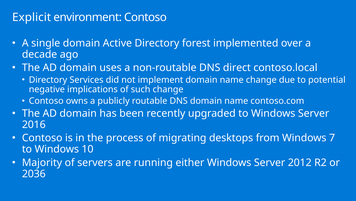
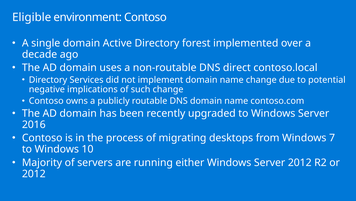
Explicit: Explicit -> Eligible (32, 17)
2036: 2036 -> 2012 (34, 173)
